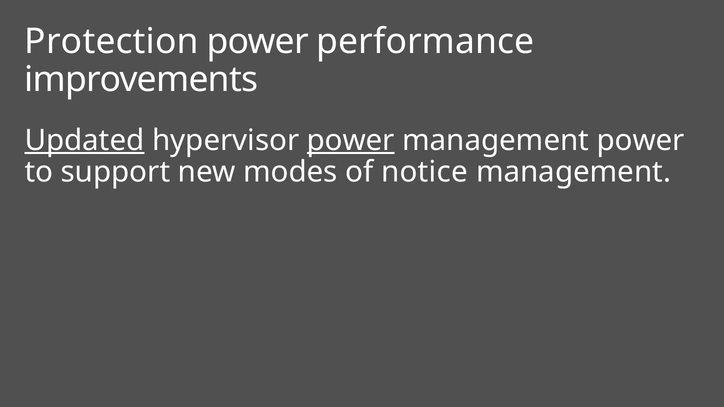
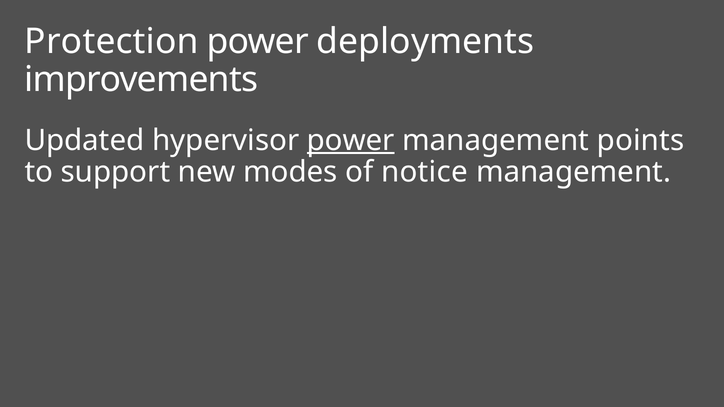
performance: performance -> deployments (425, 41)
Updated underline: present -> none (84, 140)
management power: power -> points (641, 140)
